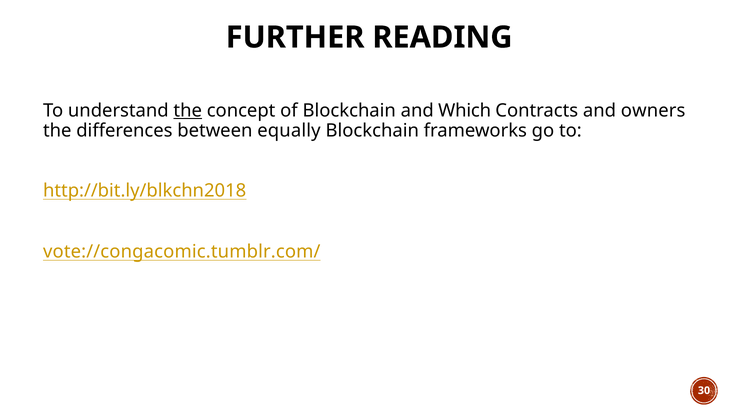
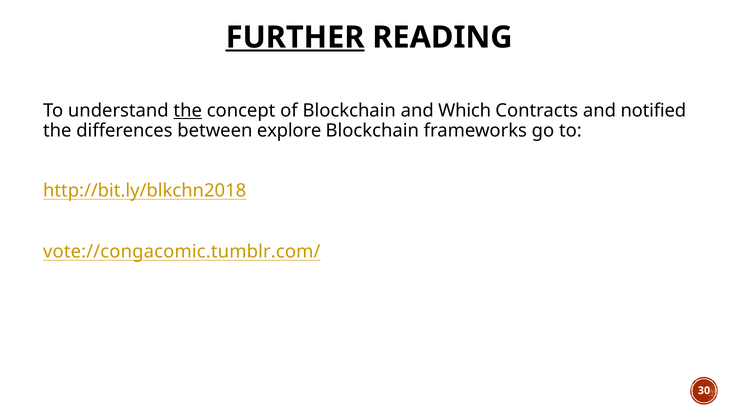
FURTHER underline: none -> present (295, 37)
owners: owners -> notified (653, 111)
equally: equally -> explore (289, 130)
